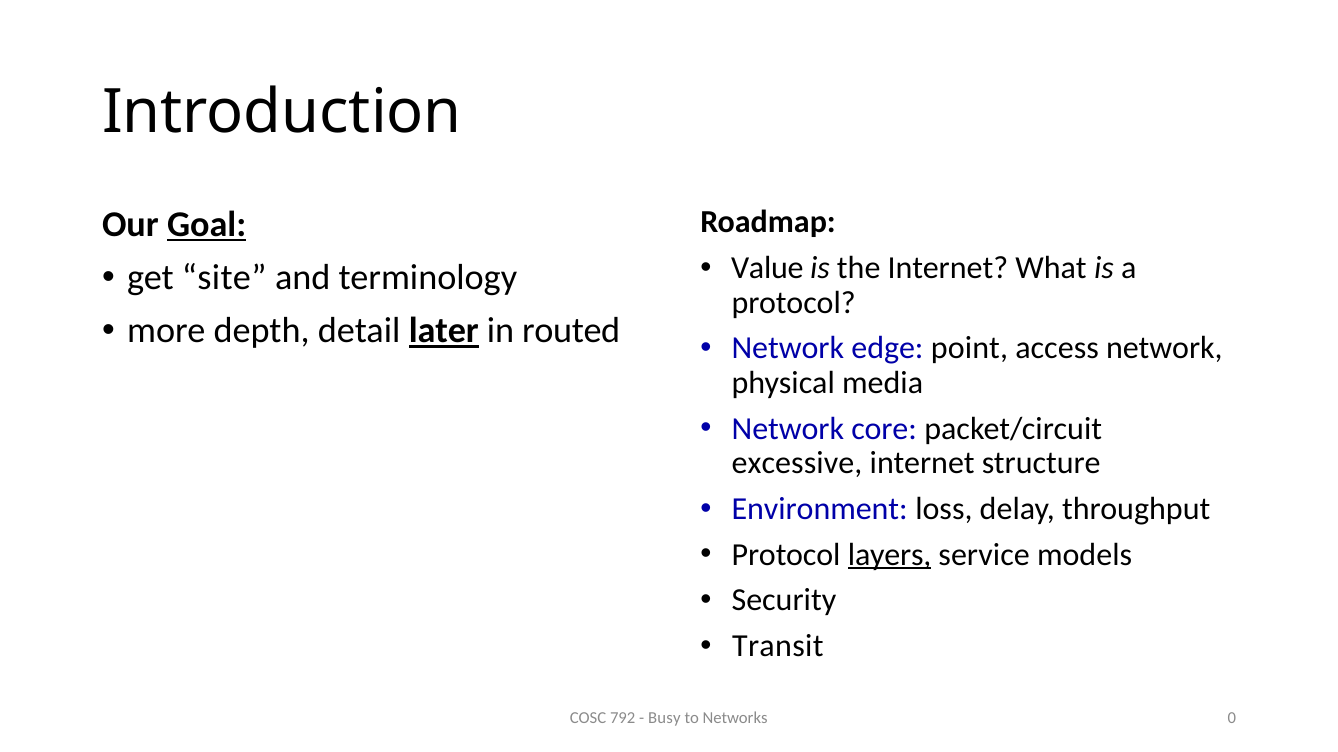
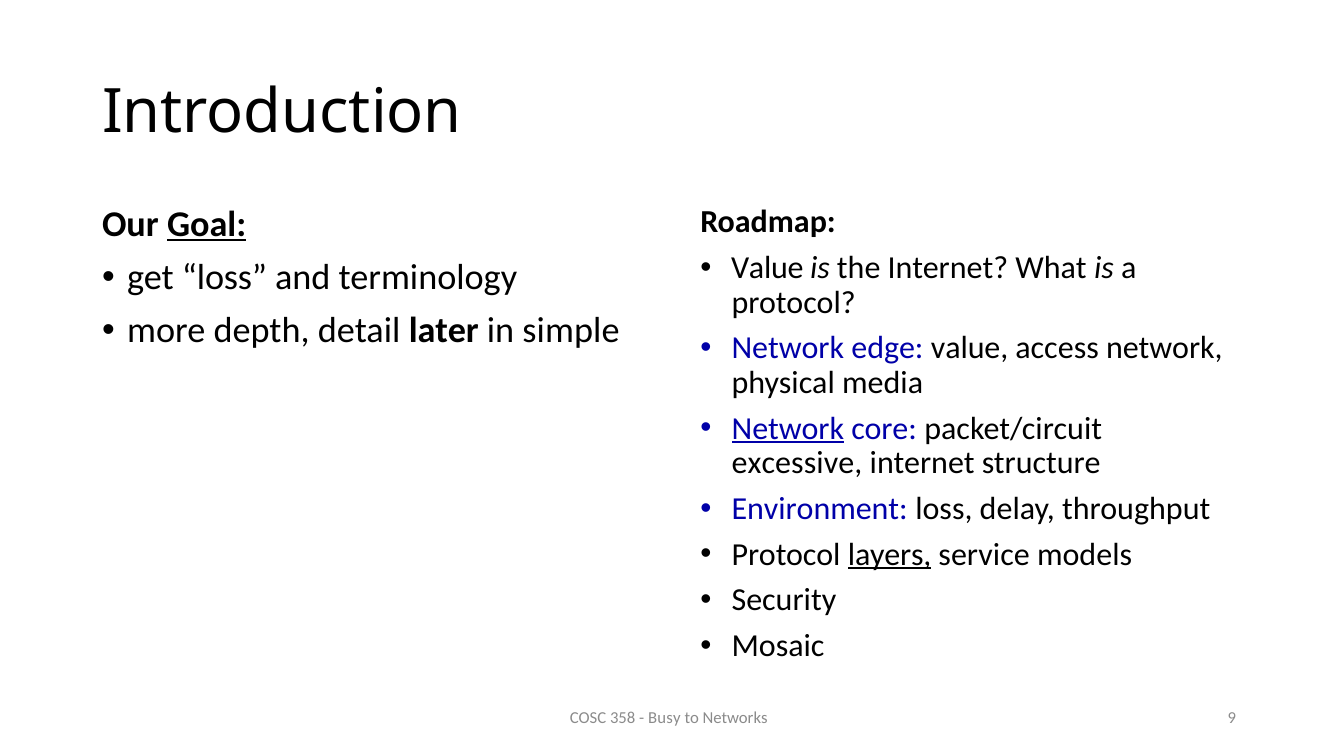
get site: site -> loss (224, 278)
later underline: present -> none (444, 331)
routed: routed -> simple (571, 331)
edge point: point -> value (970, 349)
Network underline: none -> present (788, 429)
Transit: Transit -> Mosaic (778, 647)
792: 792 -> 358 (623, 719)
0: 0 -> 9 (1232, 719)
